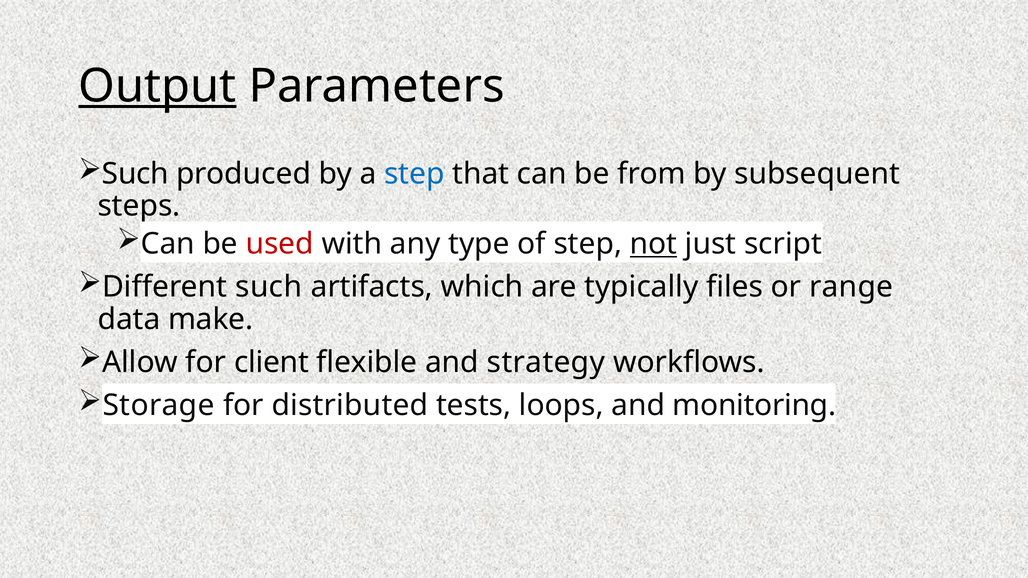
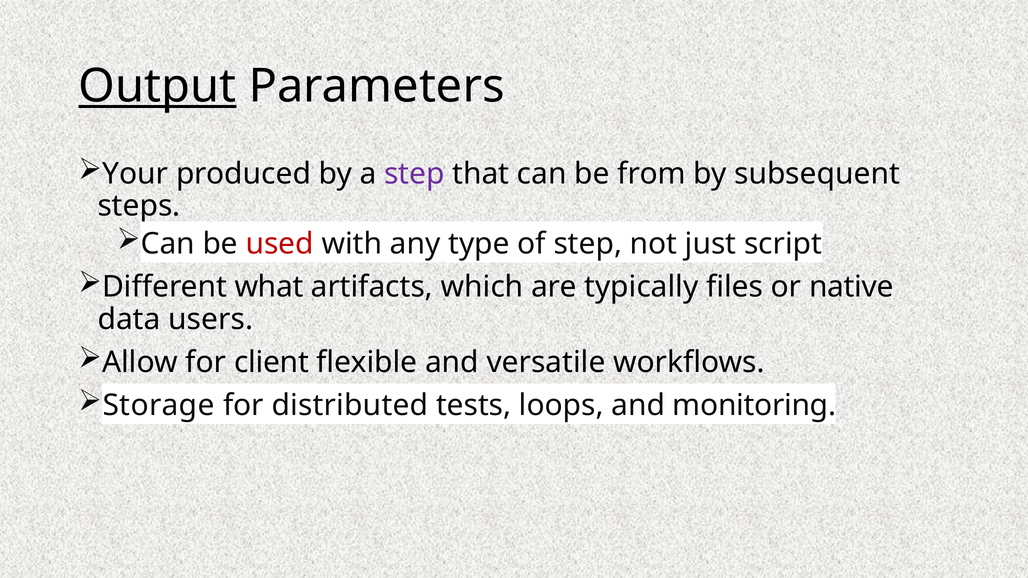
Such: Such -> Your (135, 174)
step colour: blue -> purple (414, 174)
not underline: present -> none (654, 244)
Different such: such -> what (269, 287)
range: range -> native (851, 287)
make: make -> users (211, 319)
strategy: strategy -> versatile (546, 363)
